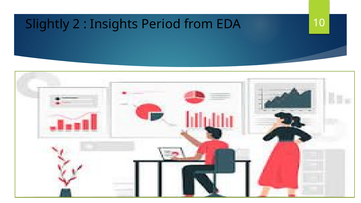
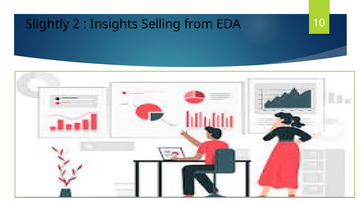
Period: Period -> Selling (161, 24)
